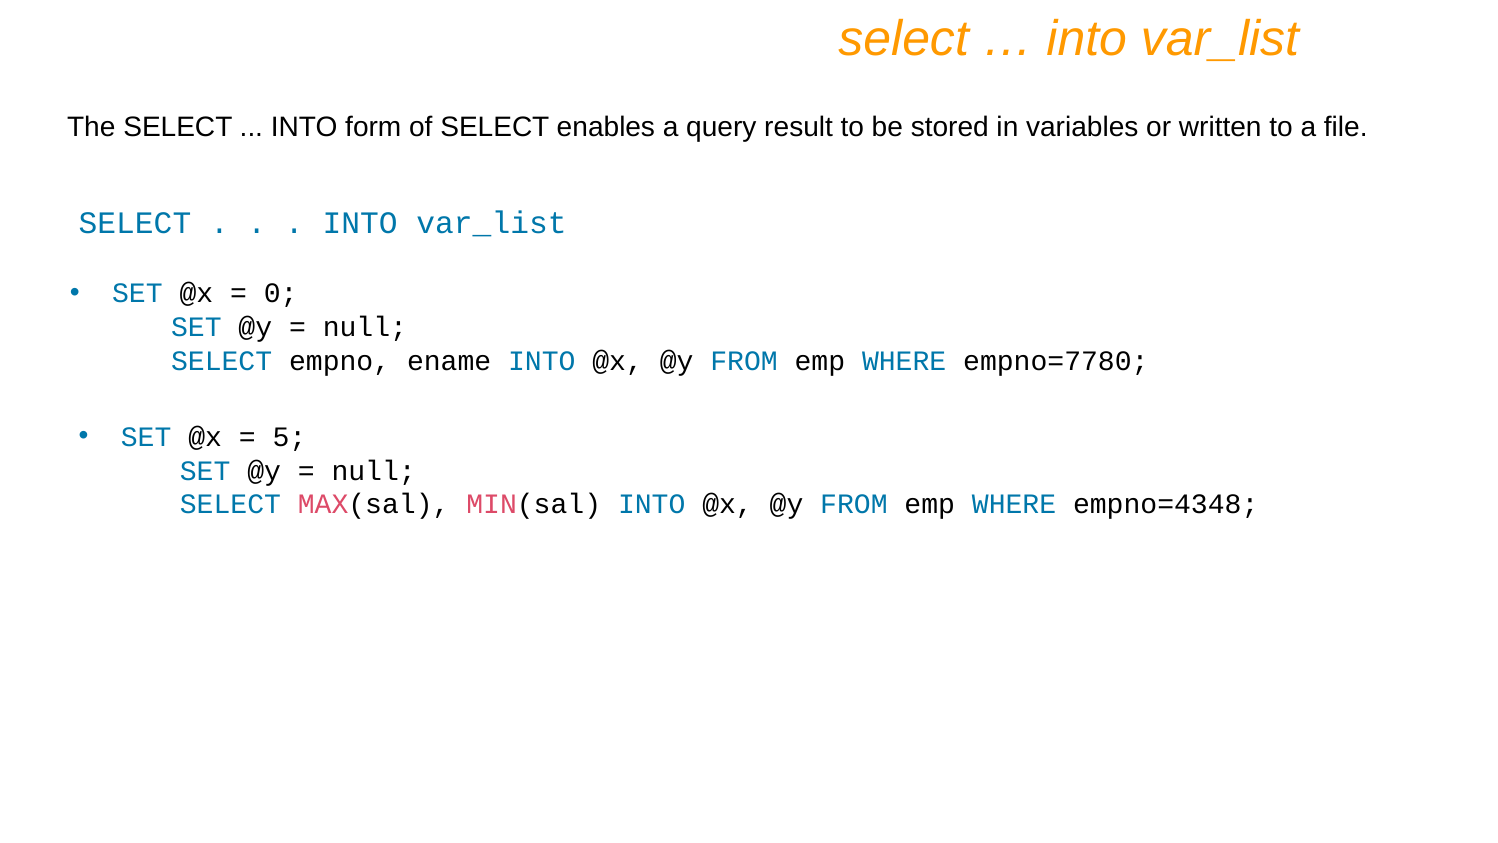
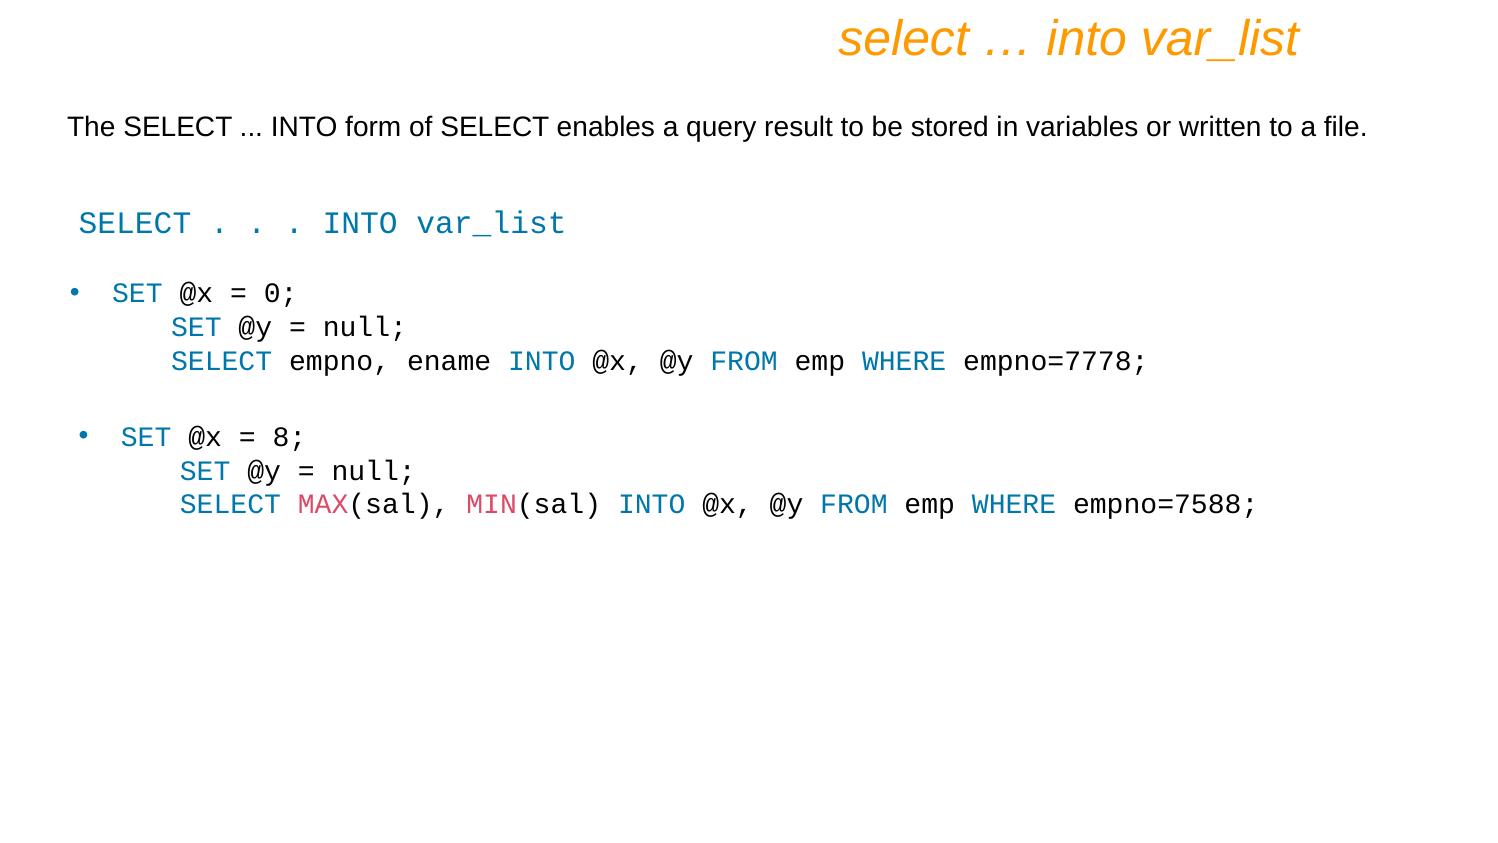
empno=7780: empno=7780 -> empno=7778 (1056, 361)
5: 5 -> 8 (289, 437)
empno=4348: empno=4348 -> empno=7588 (1166, 504)
